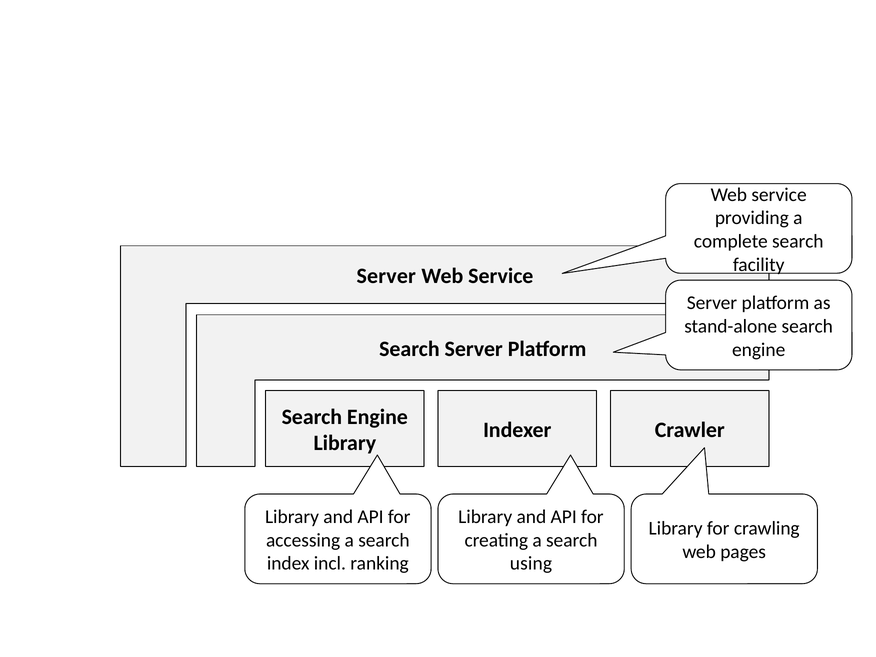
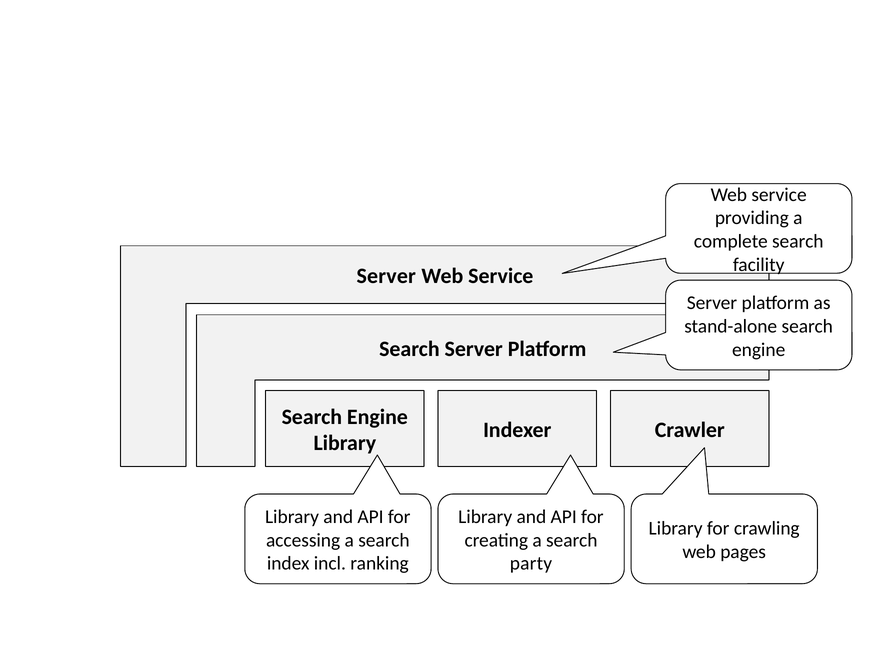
using: using -> party (531, 564)
